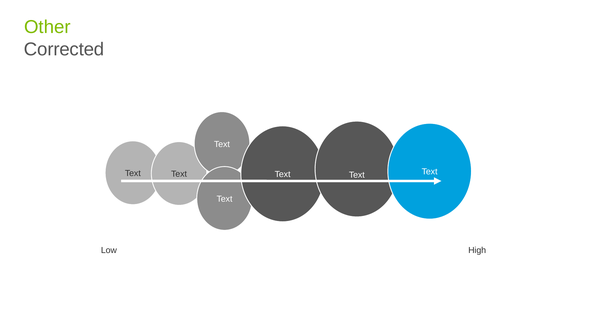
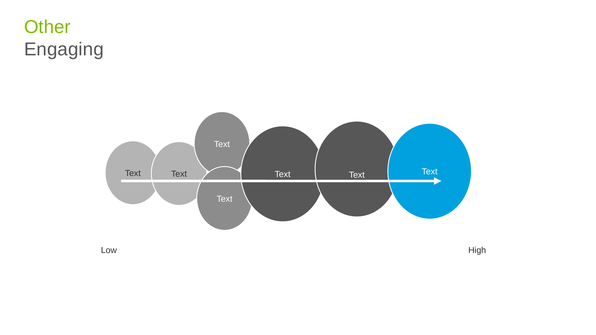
Corrected: Corrected -> Engaging (64, 49)
